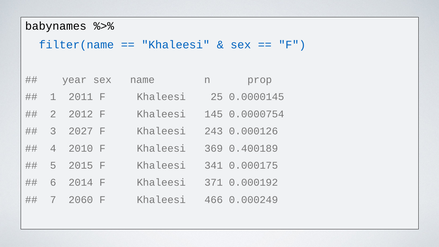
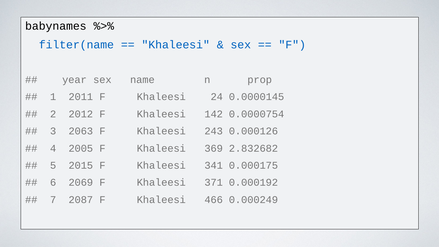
25: 25 -> 24 (217, 97)
145: 145 -> 142 (214, 114)
2027: 2027 -> 2063 (81, 131)
2010: 2010 -> 2005 (81, 148)
0.400189: 0.400189 -> 2.832682 (253, 148)
2014: 2014 -> 2069 (81, 183)
2060: 2060 -> 2087 (81, 200)
